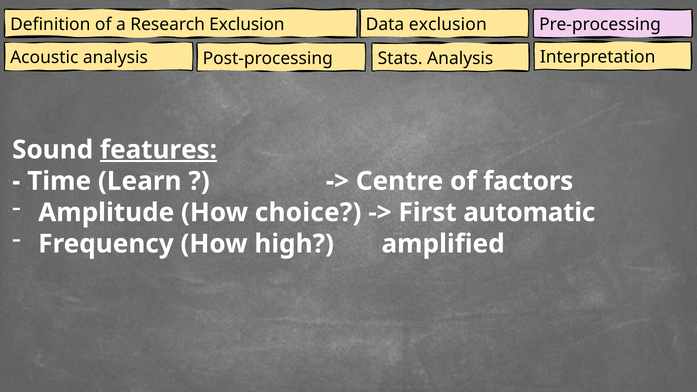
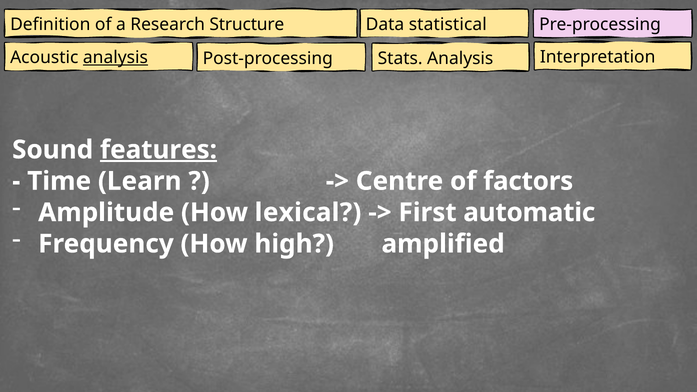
Research Exclusion: Exclusion -> Structure (247, 25)
Data exclusion: exclusion -> statistical (448, 25)
analysis underline: none -> present (115, 58)
choice: choice -> lexical (308, 213)
